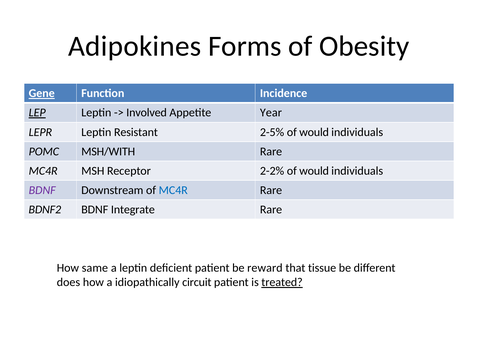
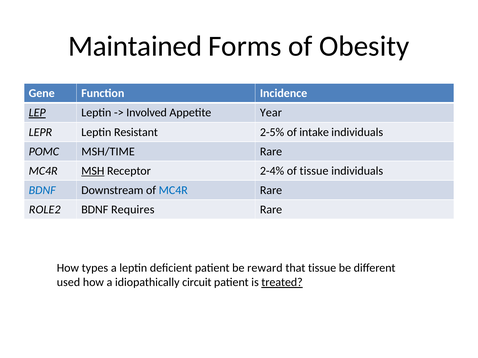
Adipokines: Adipokines -> Maintained (135, 46)
Gene underline: present -> none (42, 93)
2-5% of would: would -> intake (314, 132)
MSH/WITH: MSH/WITH -> MSH/TIME (108, 152)
MSH underline: none -> present (93, 171)
2-2%: 2-2% -> 2-4% (272, 171)
would: would -> tissue (314, 171)
BDNF colour: purple -> blue (42, 190)
BDNF2: BDNF2 -> ROLE2 (45, 210)
Integrate: Integrate -> Requires (133, 210)
same: same -> types (95, 268)
does: does -> used (68, 283)
